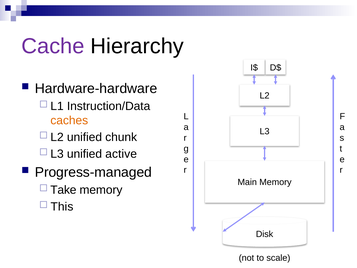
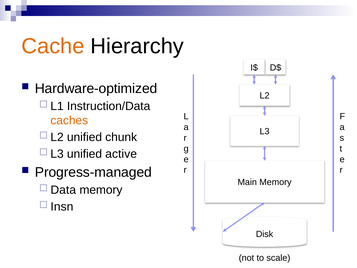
Cache colour: purple -> orange (53, 46)
Hardware-hardware: Hardware-hardware -> Hardware-optimized (96, 88)
Take: Take -> Data (63, 190)
This: This -> Insn (62, 207)
